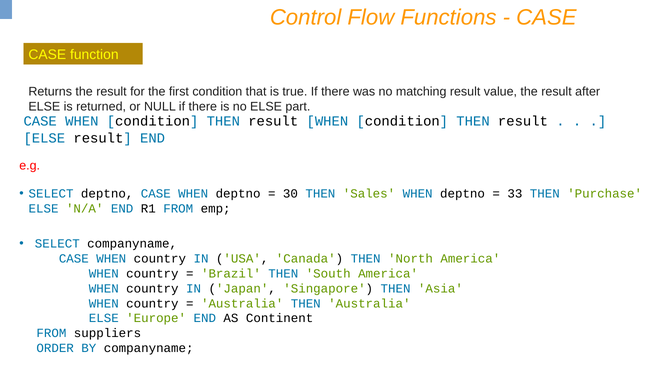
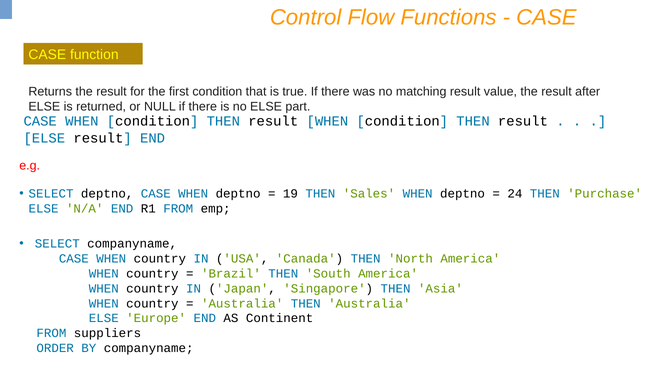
30: 30 -> 19 (290, 194)
33: 33 -> 24 (515, 194)
